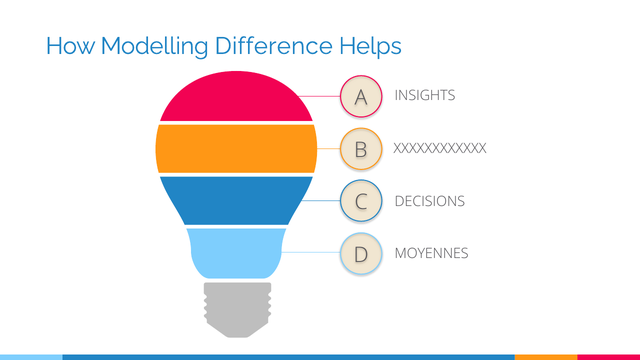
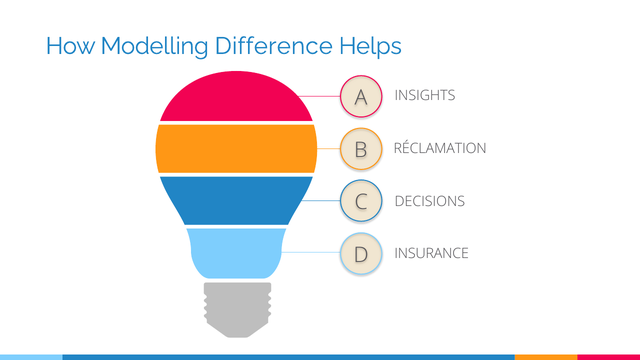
XXXXXXXXXXXX: XXXXXXXXXXXX -> RÉCLAMATION (440, 149)
MOYENNES: MOYENNES -> INSURANCE (432, 253)
